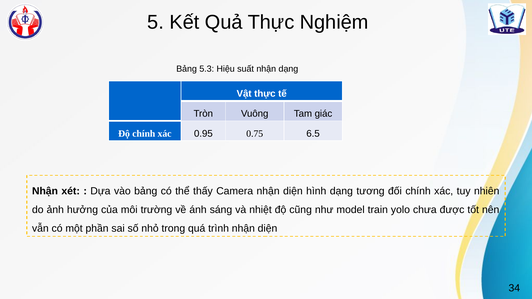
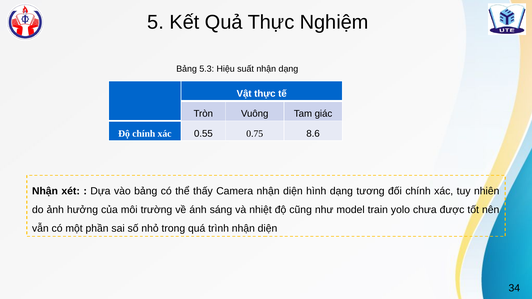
0.95: 0.95 -> 0.55 (203, 134)
6.5: 6.5 -> 8.6 (313, 134)
